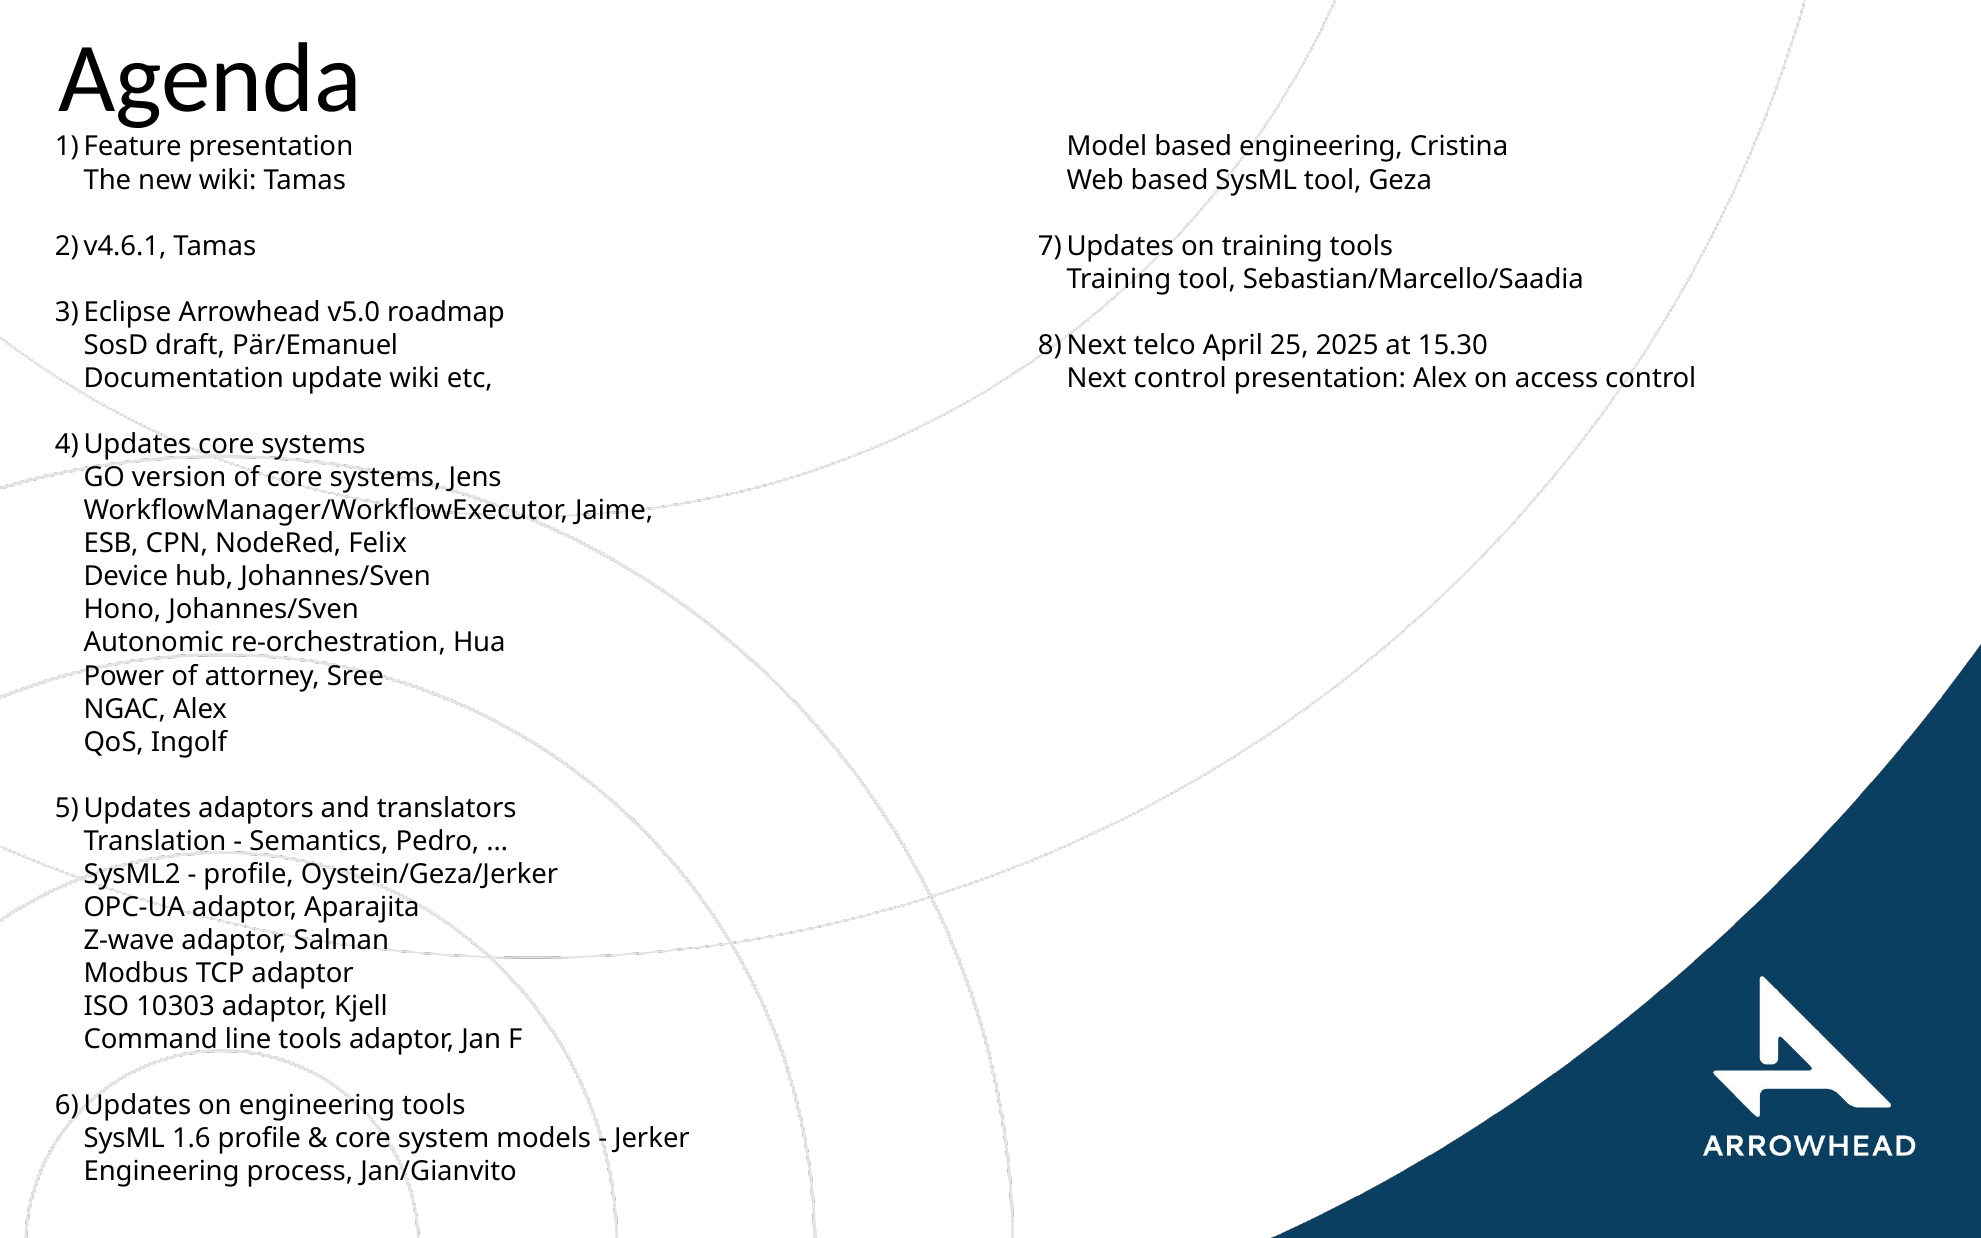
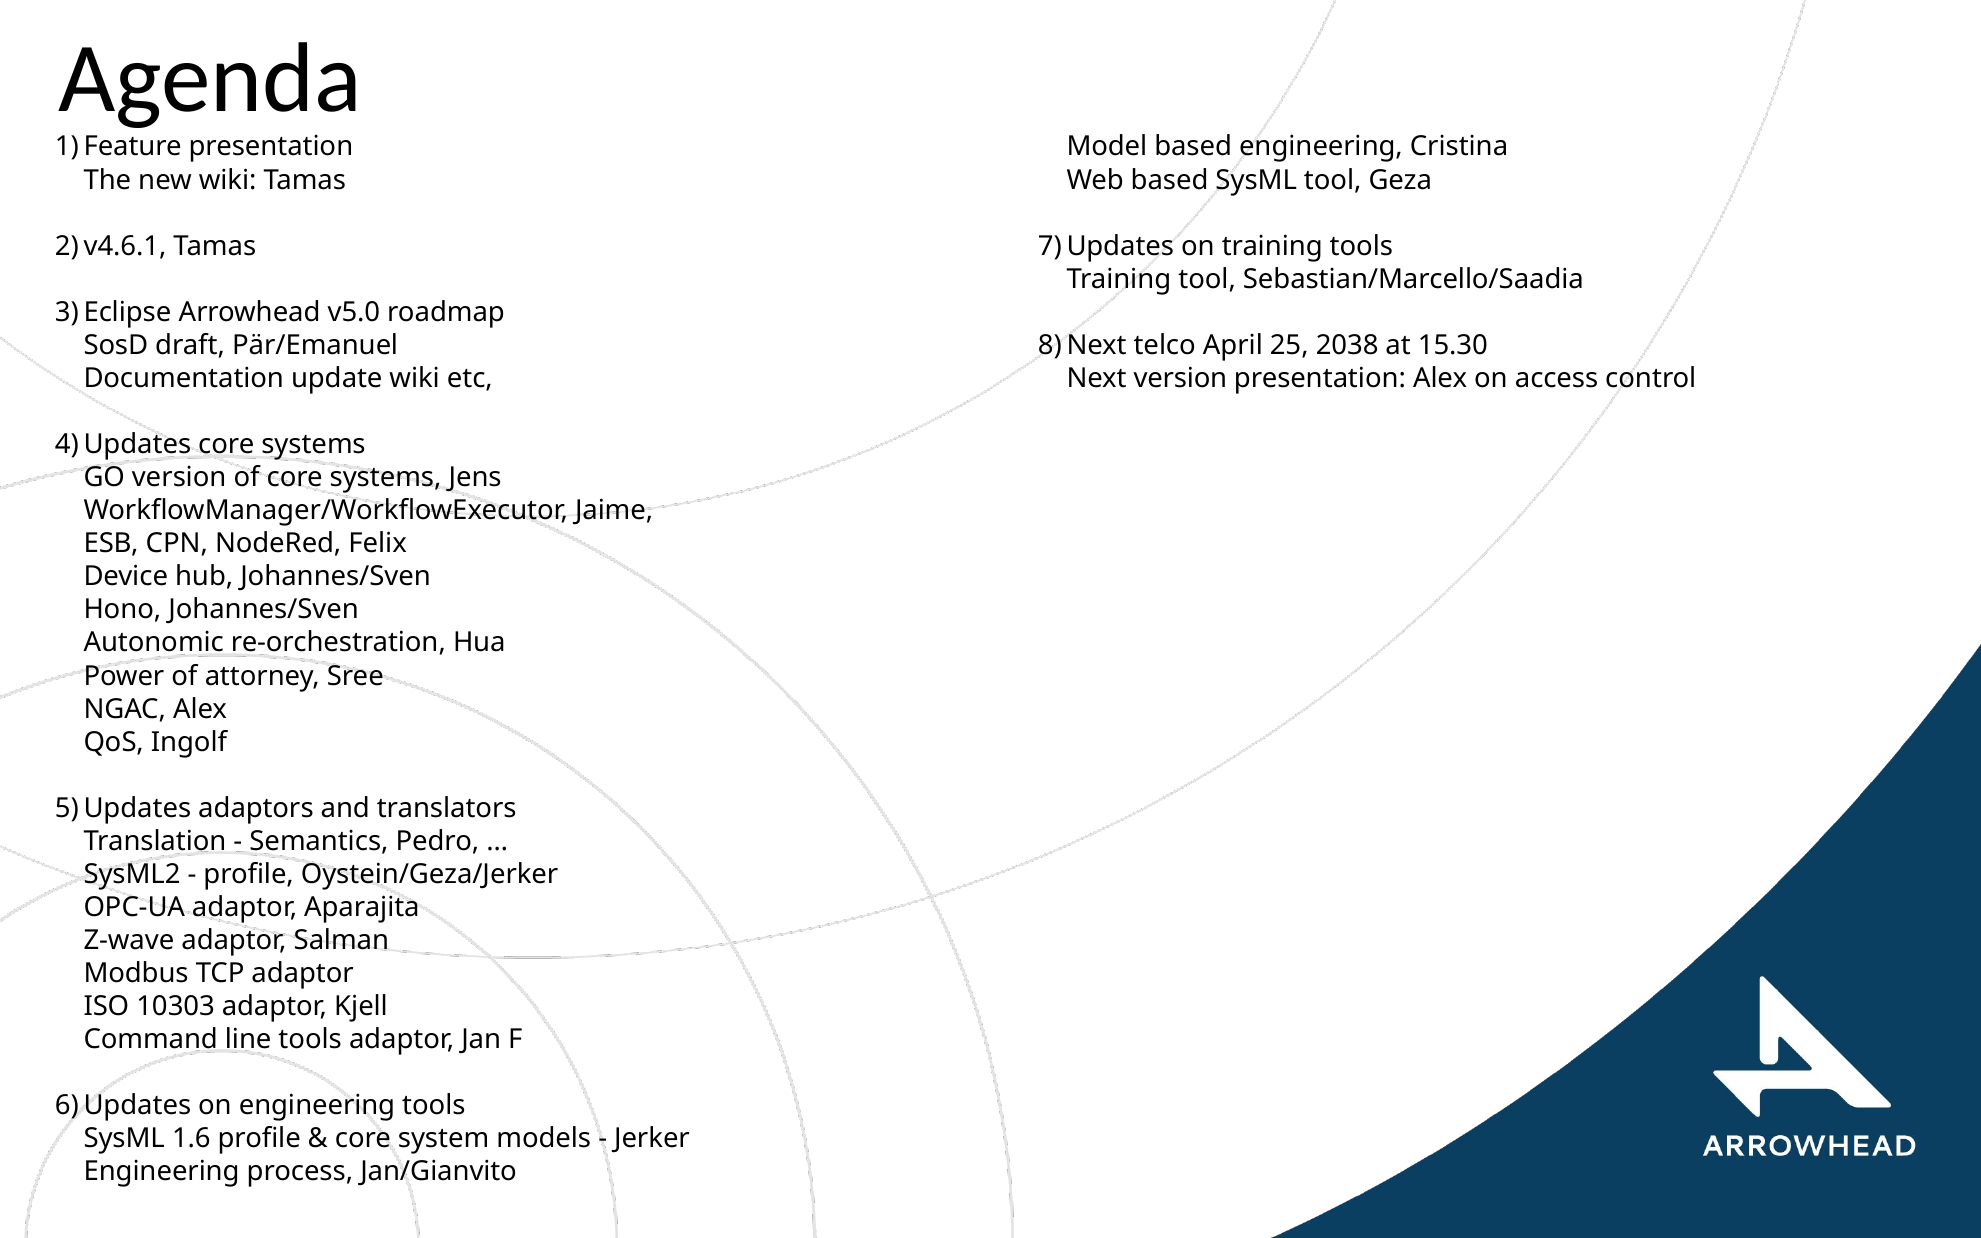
2025: 2025 -> 2038 (1347, 345)
Next control: control -> version (1180, 378)
